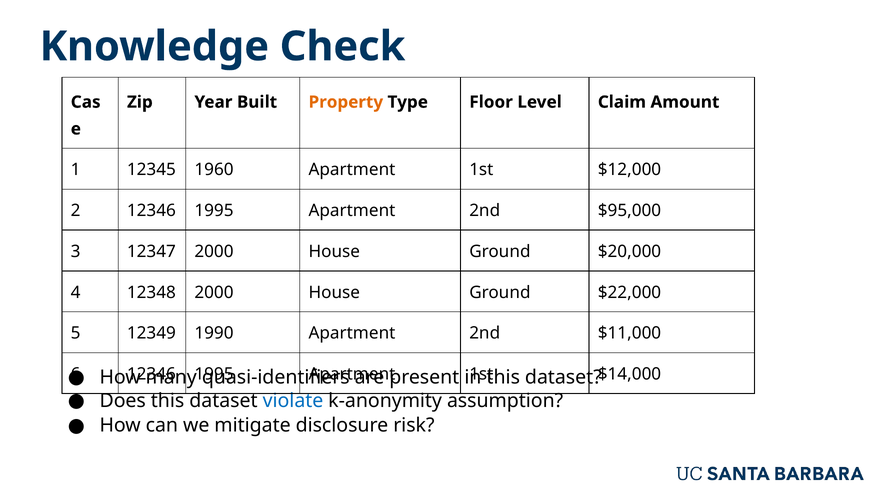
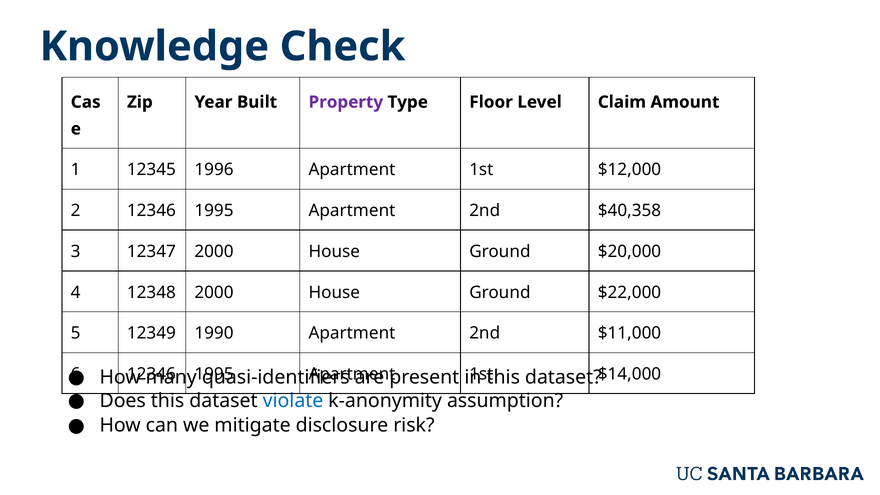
Property colour: orange -> purple (346, 102)
1960: 1960 -> 1996 (214, 170)
$95,000: $95,000 -> $40,358 (629, 211)
